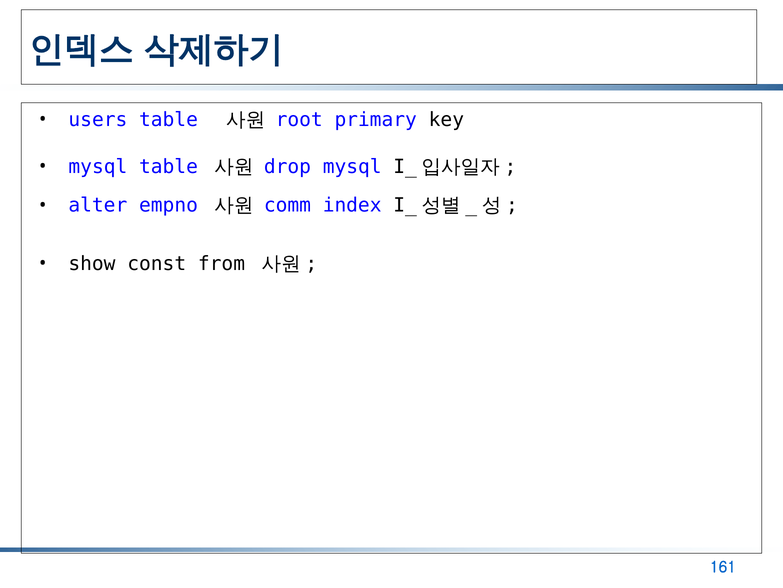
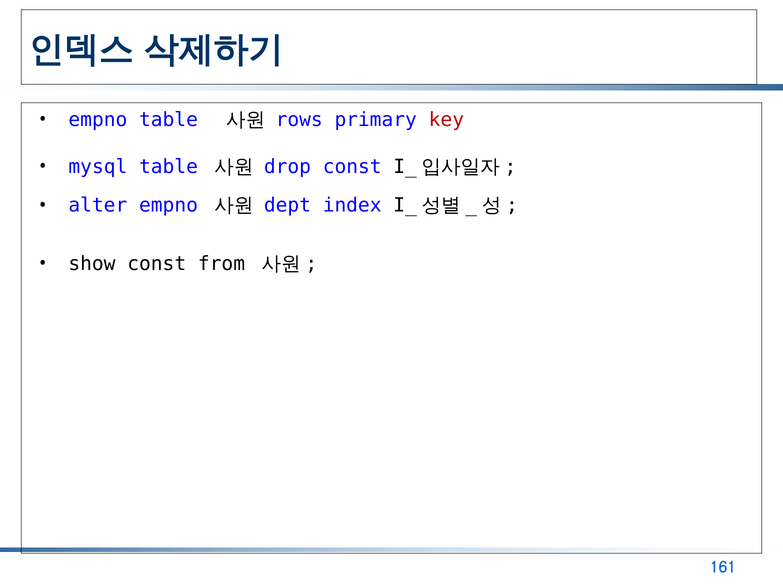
users: users -> empno (98, 120)
root: root -> rows (299, 120)
key colour: black -> red (446, 120)
drop mysql: mysql -> const (352, 166)
comm: comm -> dept (287, 205)
